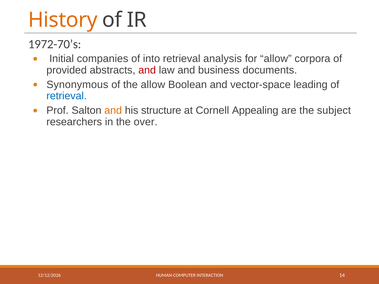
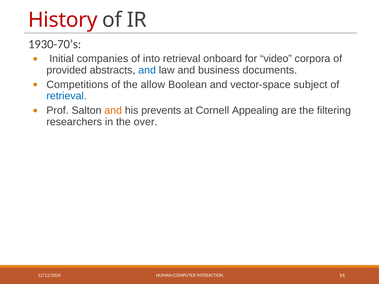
History colour: orange -> red (63, 20)
1972-70’s: 1972-70’s -> 1930-70’s (55, 44)
analysis: analysis -> onboard (223, 59)
for allow: allow -> video (276, 59)
and colour: red -> blue (147, 70)
Synonymous: Synonymous -> Competitions (77, 85)
leading: leading -> subject (311, 85)
structure: structure -> prevents (161, 111)
subject: subject -> filtering (334, 111)
